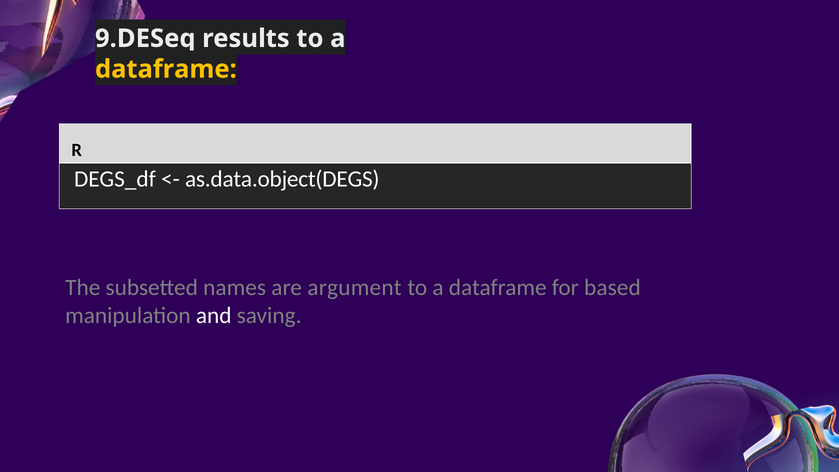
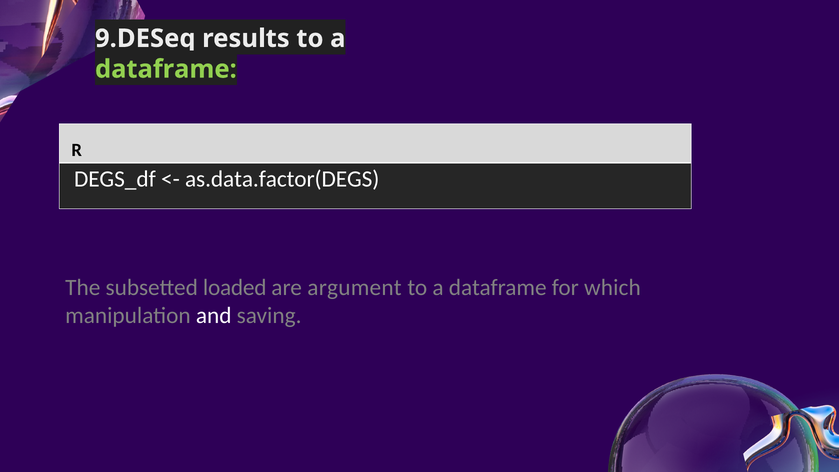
dataframe colour: yellow -> light green (166, 69)
as.data.object(DEGS: as.data.object(DEGS -> as.data.factor(DEGS (282, 179)
names: names -> loaded (235, 288)
based: based -> which (612, 288)
